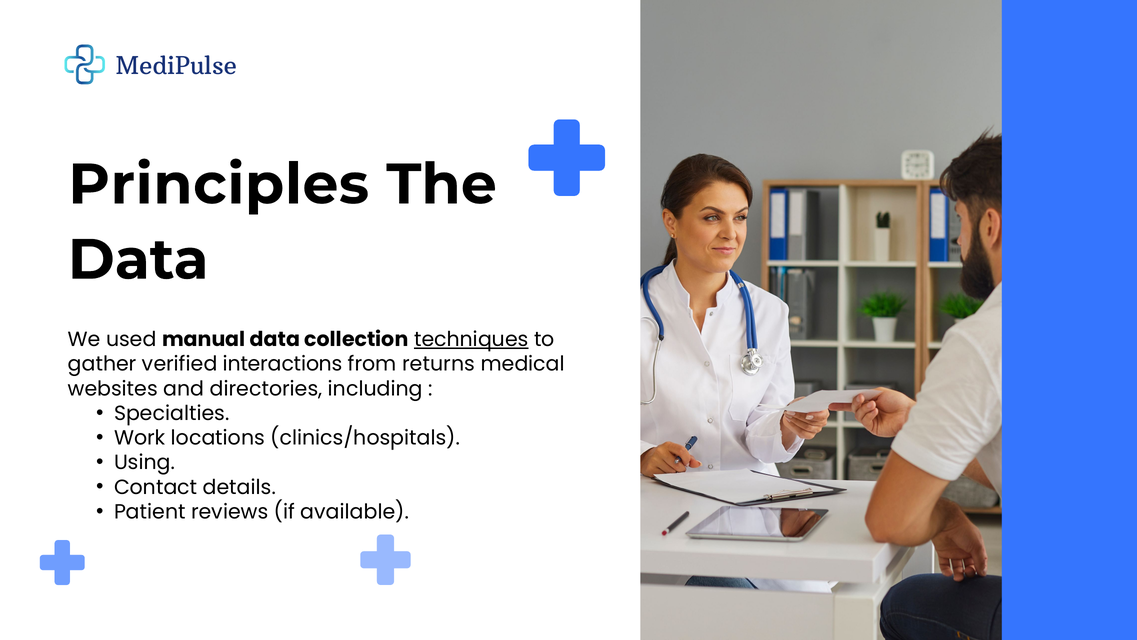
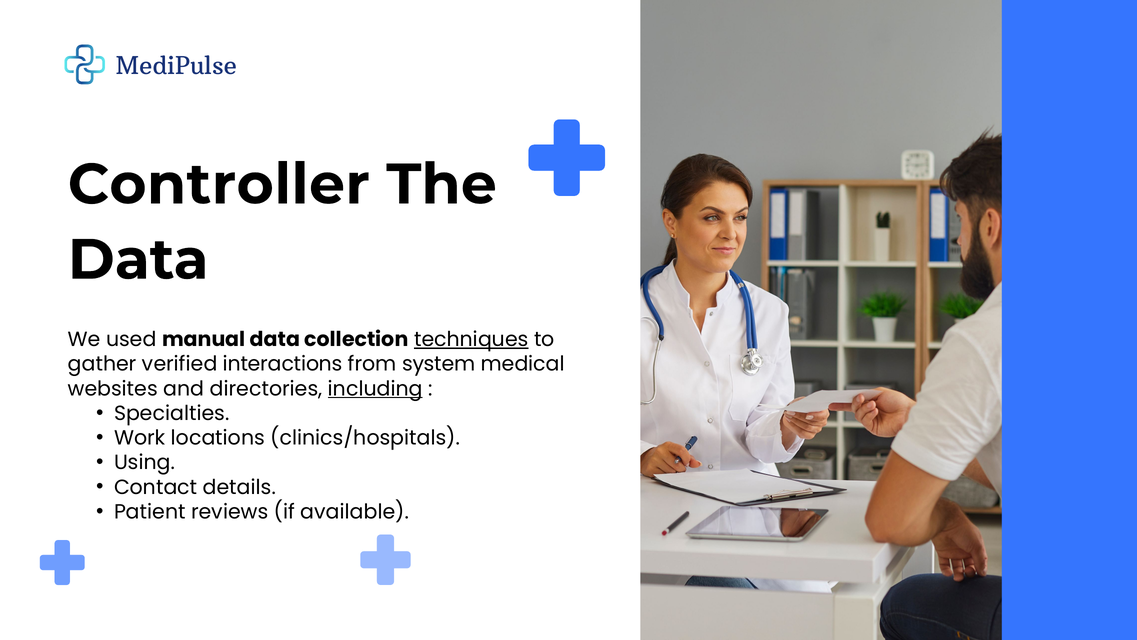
Principles: Principles -> Controller (219, 184)
returns: returns -> system (439, 364)
including underline: none -> present (375, 388)
